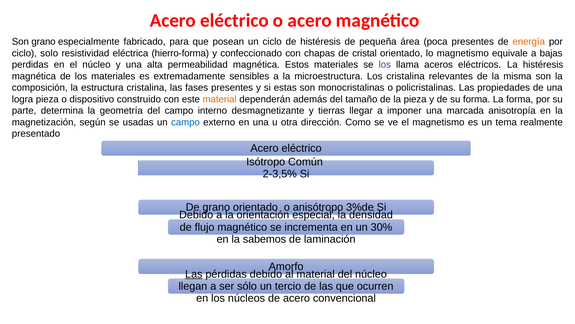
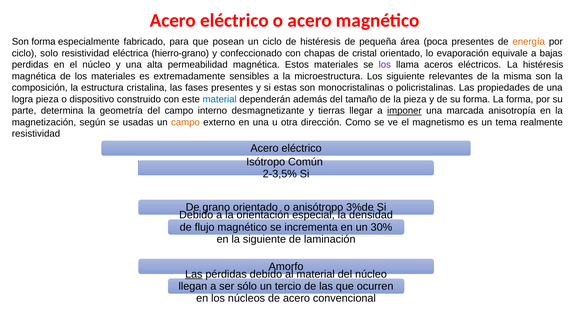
Son grano: grano -> forma (44, 42)
hierro-forma: hierro-forma -> hierro-grano (180, 53)
lo magnetismo: magnetismo -> evaporación (463, 53)
Los cristalina: cristalina -> siguiente (406, 76)
material colour: orange -> blue (220, 99)
imponer underline: none -> present (404, 111)
campo colour: blue -> orange (185, 122)
presentado: presentado -> resistividad (36, 134)
la sabemos: sabemos -> siguiente (264, 239)
